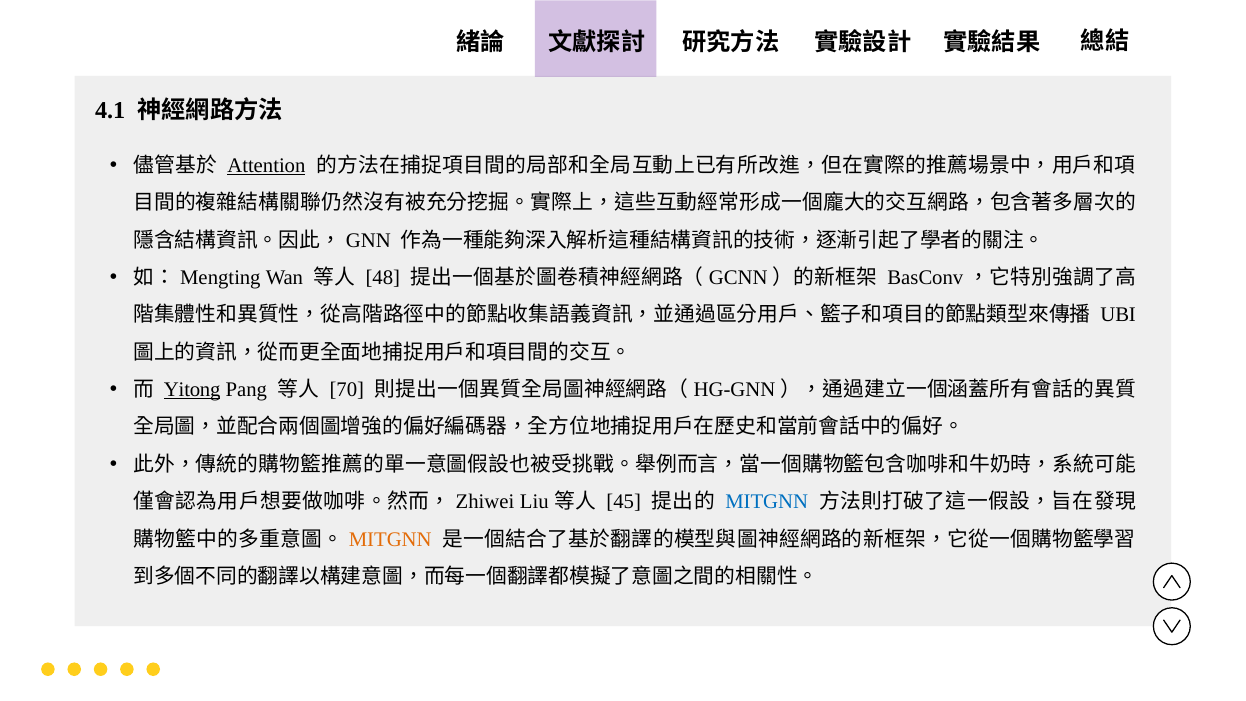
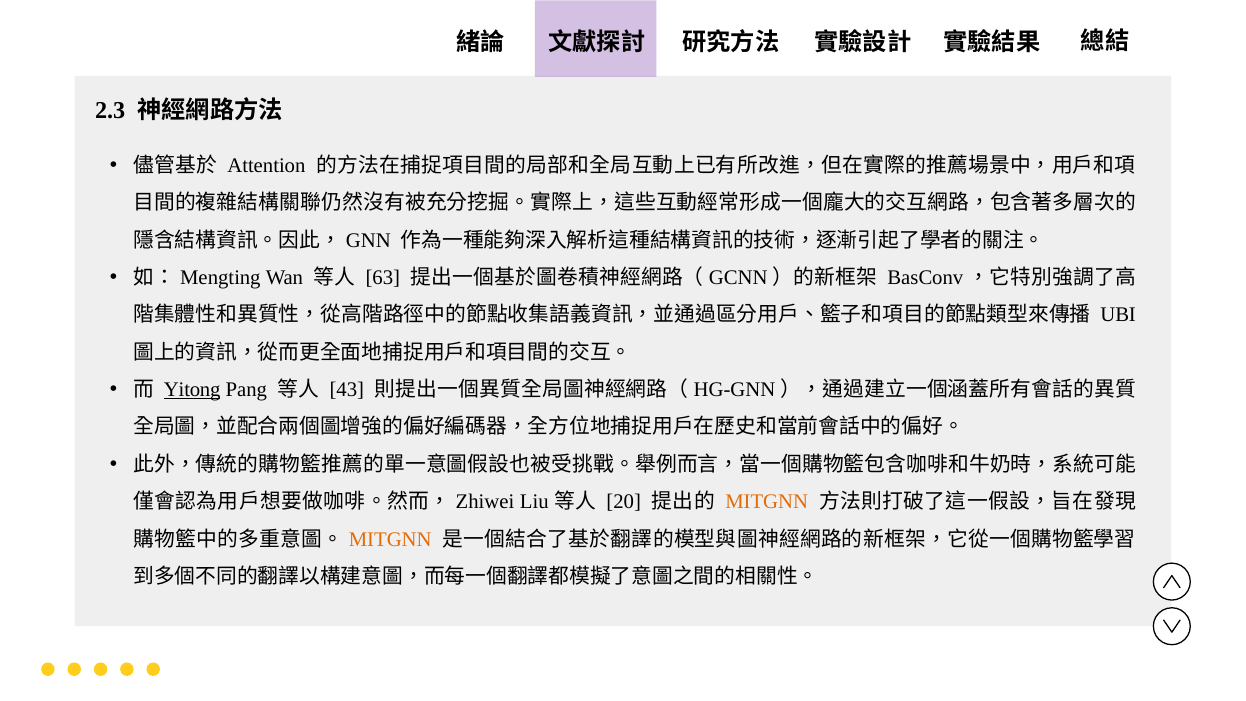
4.1: 4.1 -> 2.3 (110, 111)
Attention underline: present -> none (266, 165)
48: 48 -> 63 (383, 278)
70: 70 -> 43 (347, 390)
45: 45 -> 20 (624, 502)
MITGNN colour: blue -> orange (767, 502)
